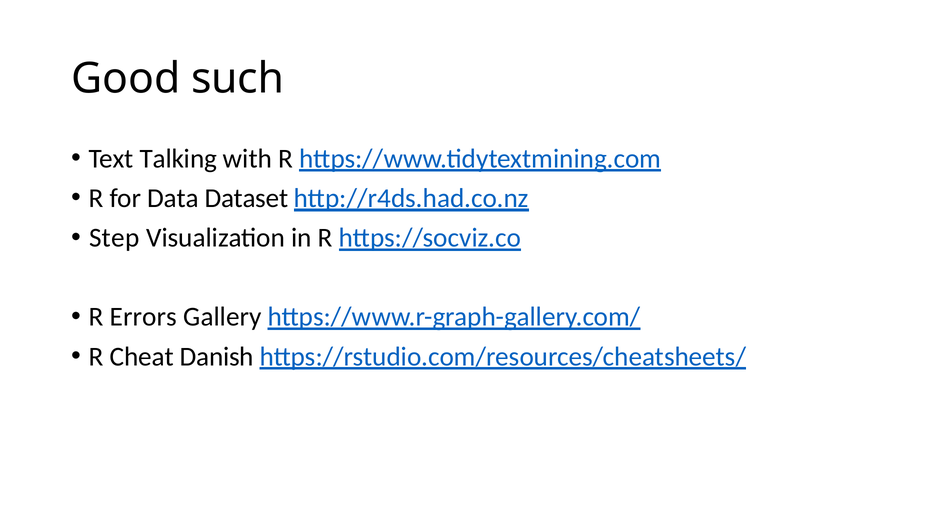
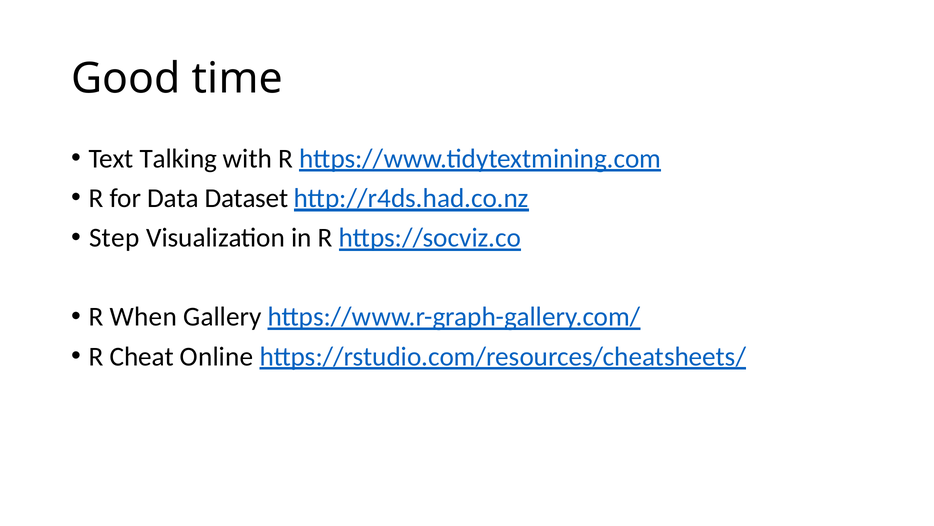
such: such -> time (237, 78)
Errors: Errors -> When (143, 317)
Danish: Danish -> Online (217, 356)
